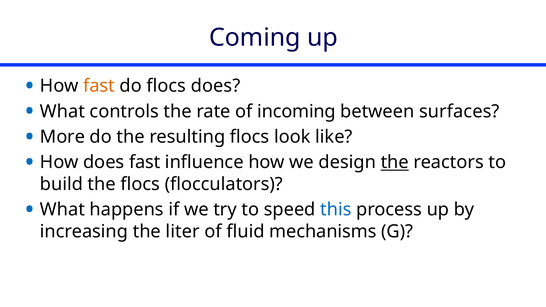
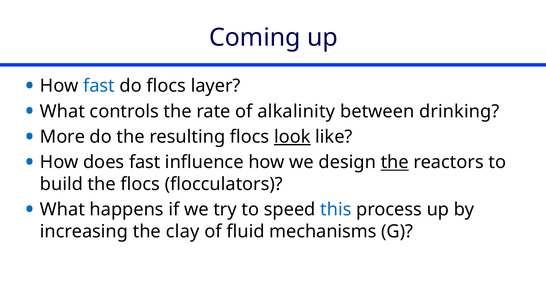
fast colour: orange -> blue (99, 86)
flocs does: does -> layer (216, 86)
incoming: incoming -> alkalinity (296, 111)
surfaces: surfaces -> drinking (459, 111)
look underline: none -> present (292, 137)
liter: liter -> clay (183, 232)
